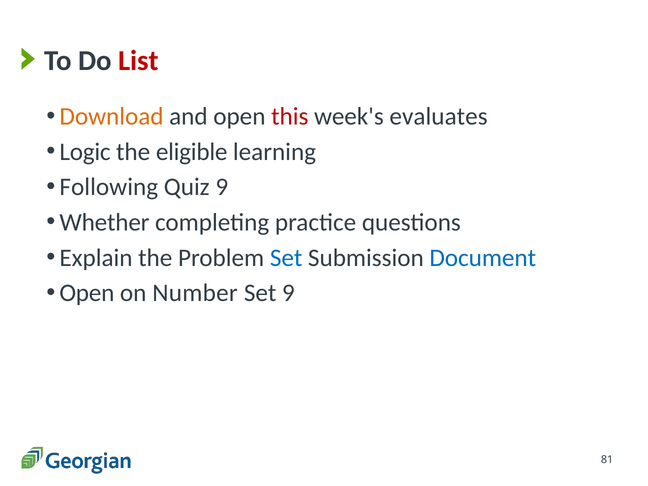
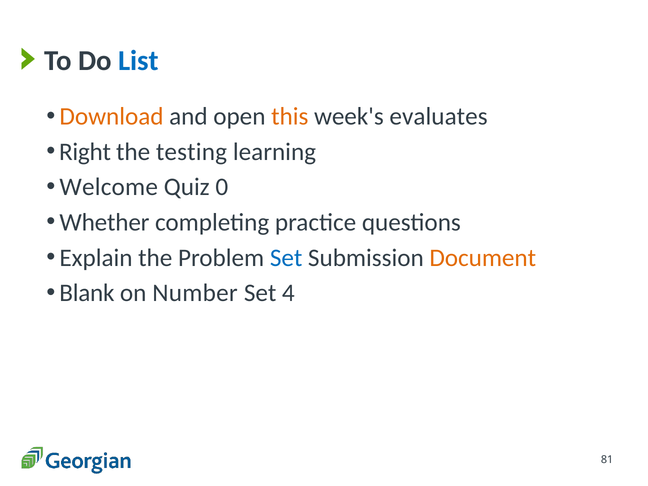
List colour: red -> blue (138, 61)
this colour: red -> orange (290, 117)
Logic: Logic -> Right (85, 152)
eligible: eligible -> testing (191, 152)
Following: Following -> Welcome (109, 187)
Quiz 9: 9 -> 0 (222, 187)
Document colour: blue -> orange (483, 258)
Open: Open -> Blank (87, 293)
Set 9: 9 -> 4 (288, 293)
